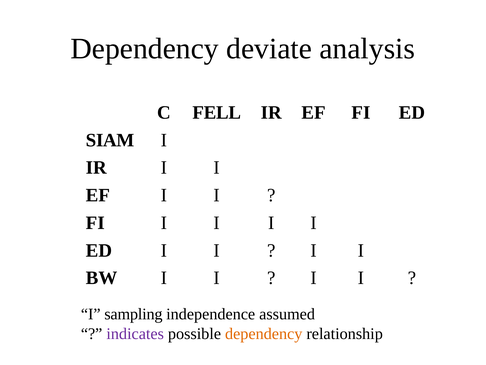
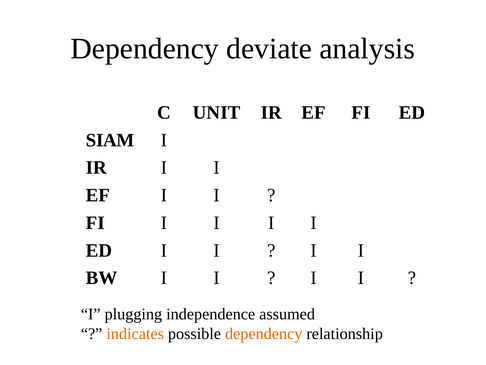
FELL: FELL -> UNIT (217, 112)
sampling: sampling -> plugging (133, 314)
indicates colour: purple -> orange (135, 333)
